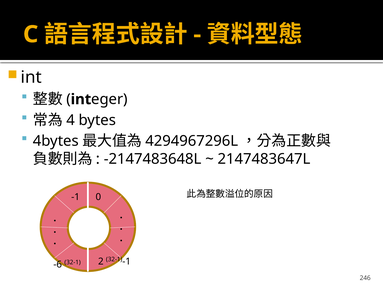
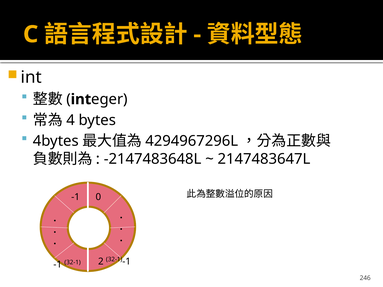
-6: -6 -> -1 (58, 265)
